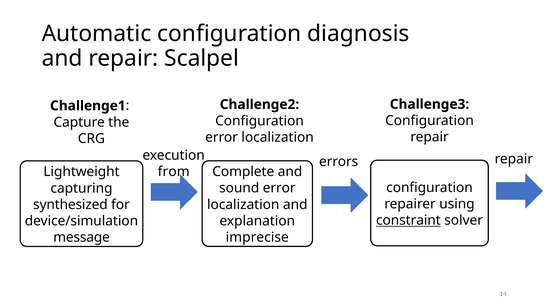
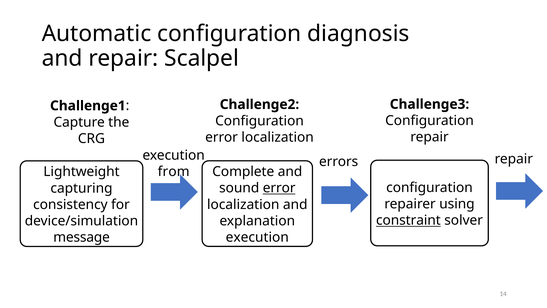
error underline: none -> present (279, 188)
synthesized: synthesized -> consistency (70, 204)
imprecise: imprecise -> execution (257, 237)
